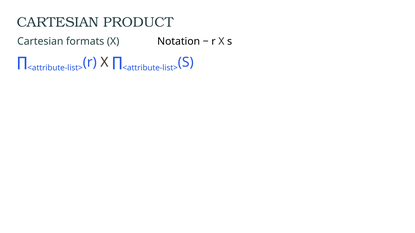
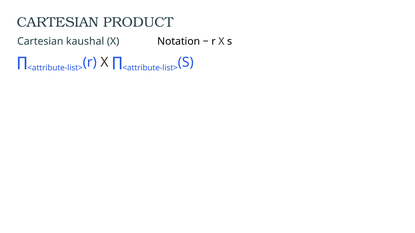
formats: formats -> kaushal (85, 41)
